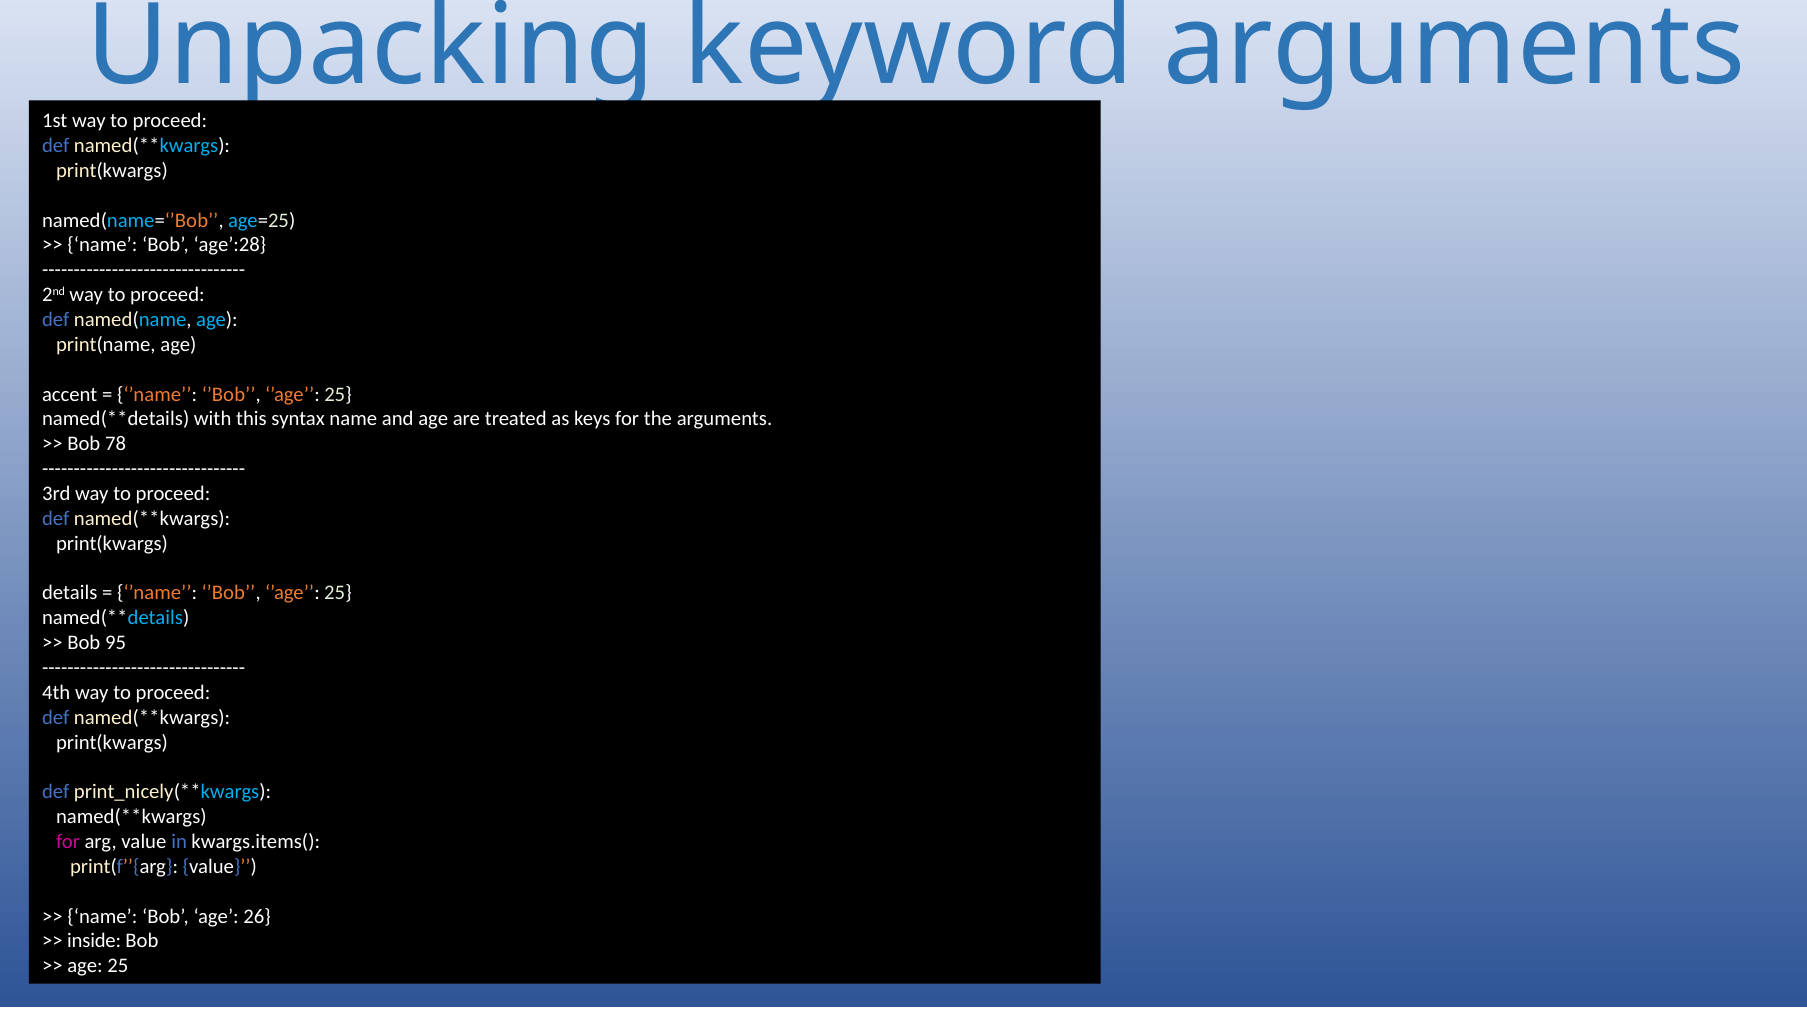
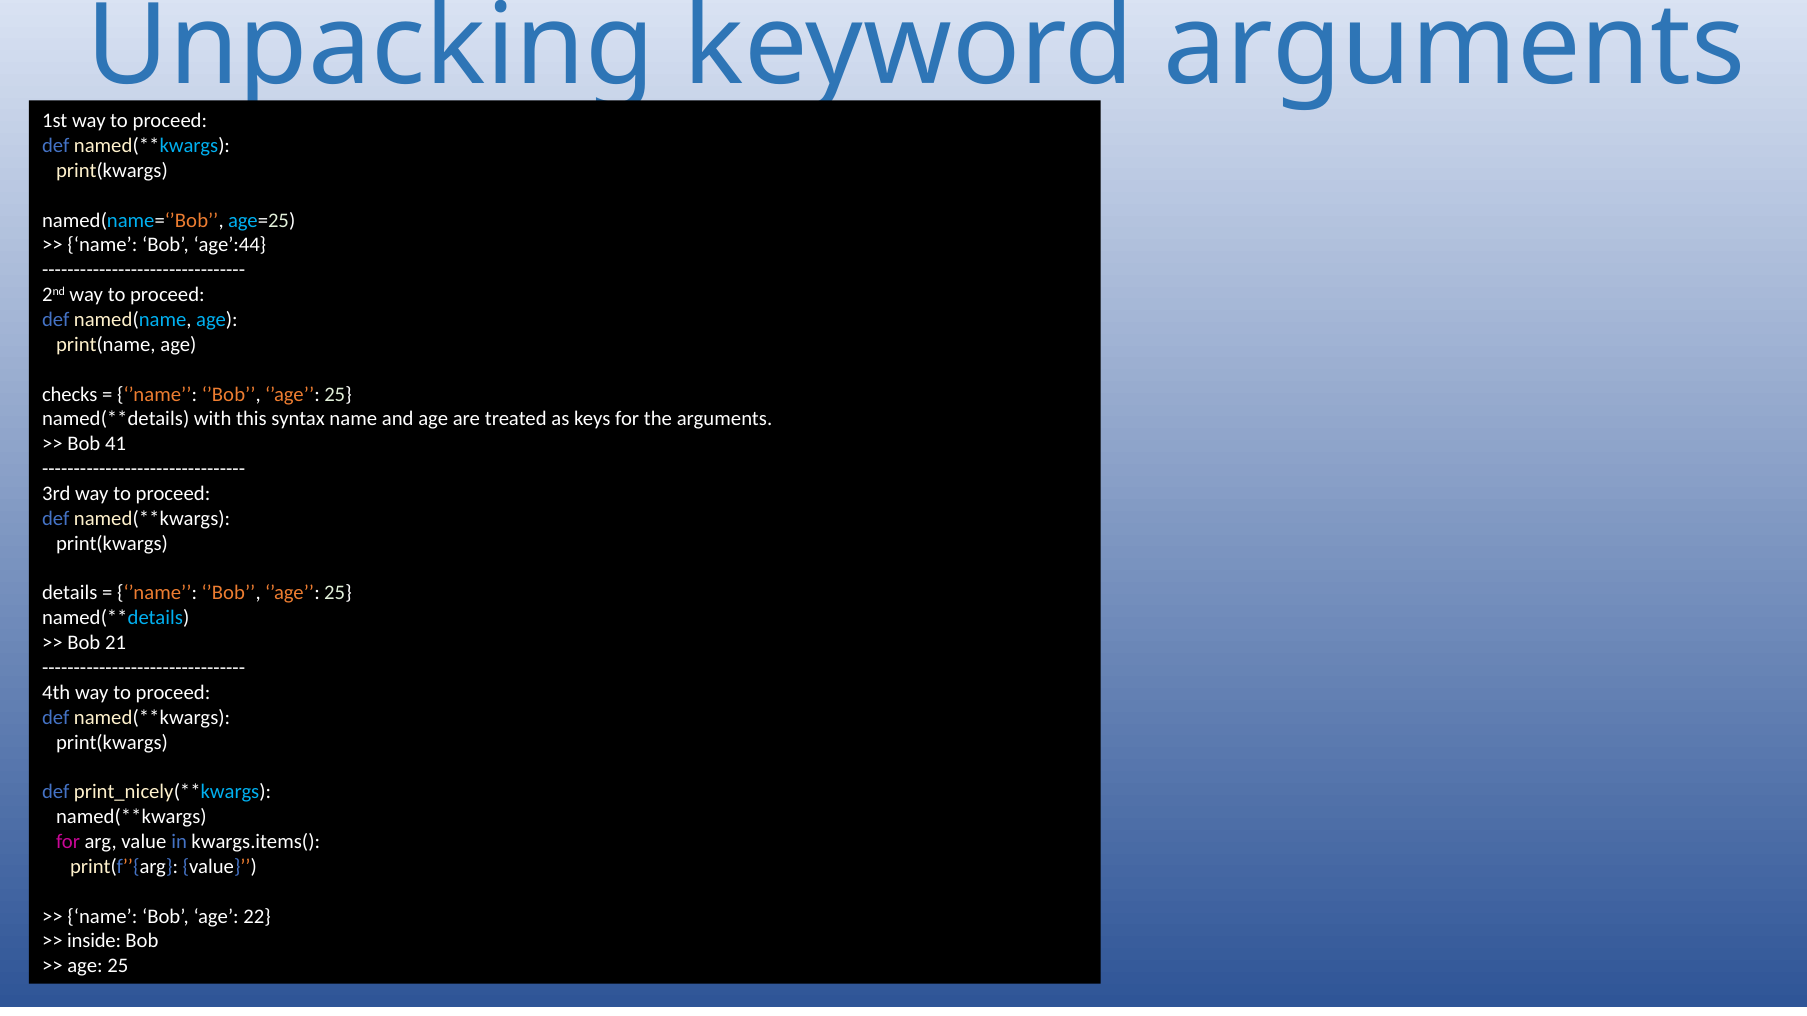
age’:28: age’:28 -> age’:44 (230, 245)
accent: accent -> checks (70, 394)
78: 78 -> 41 (116, 444)
95: 95 -> 21 (116, 643)
26: 26 -> 22 (257, 917)
